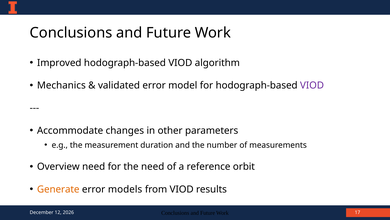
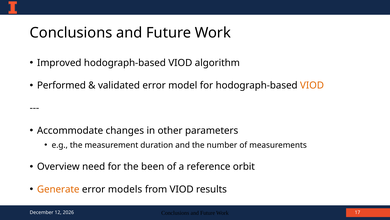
Mechanics: Mechanics -> Performed (61, 85)
VIOD colour: purple -> orange (312, 85)
the need: need -> been (153, 166)
